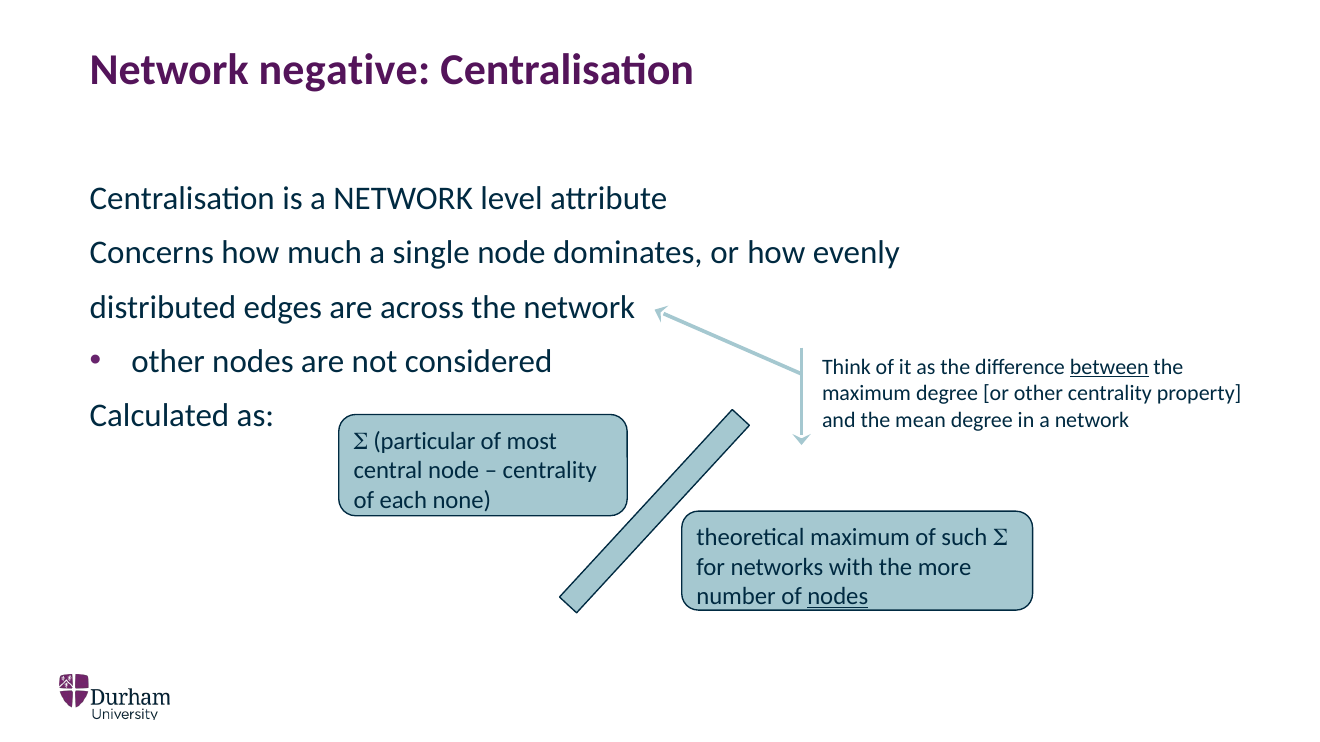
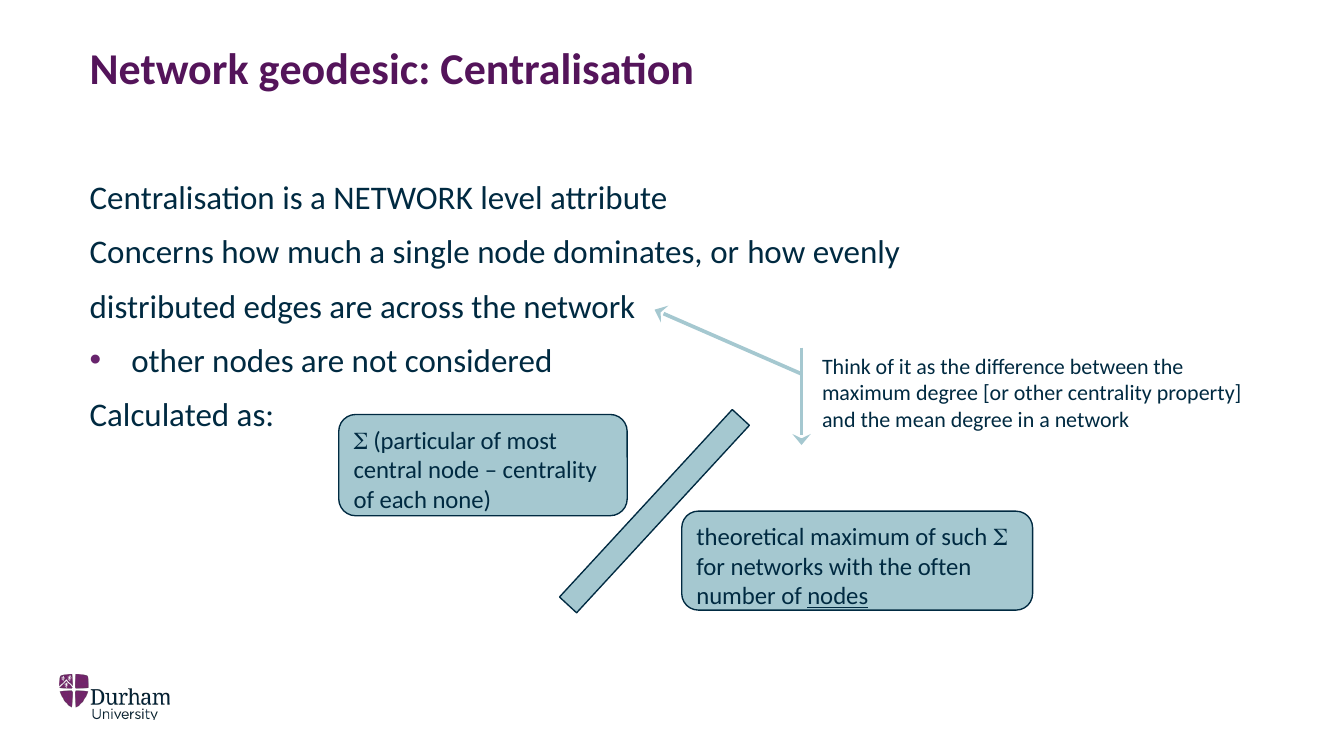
negative: negative -> geodesic (345, 70)
between underline: present -> none (1109, 367)
more: more -> often (945, 567)
